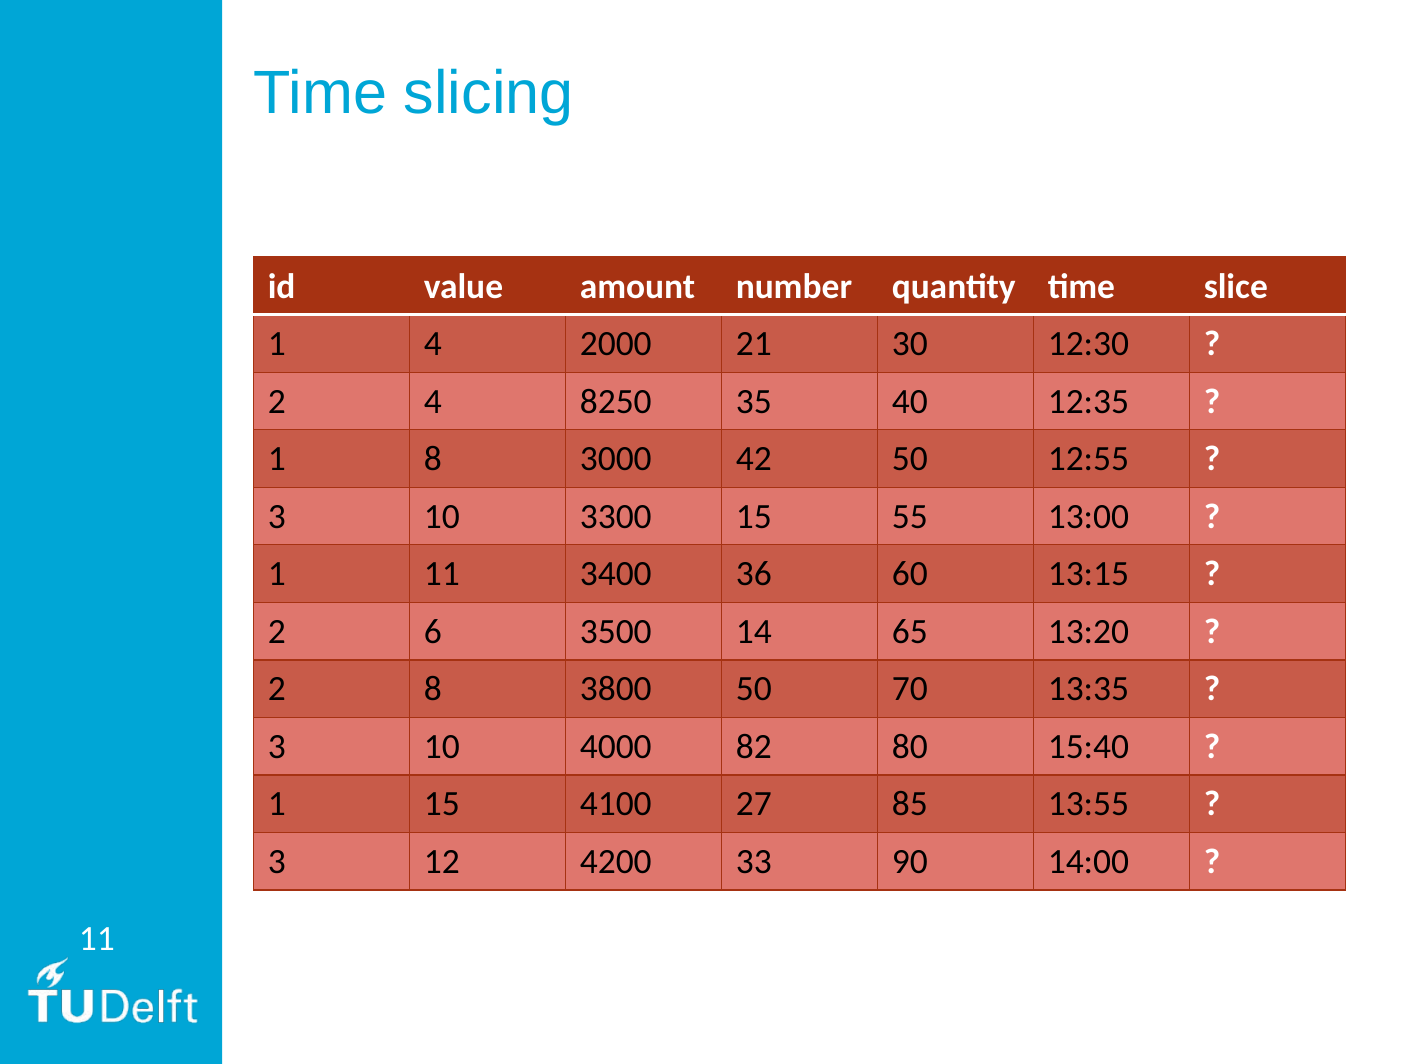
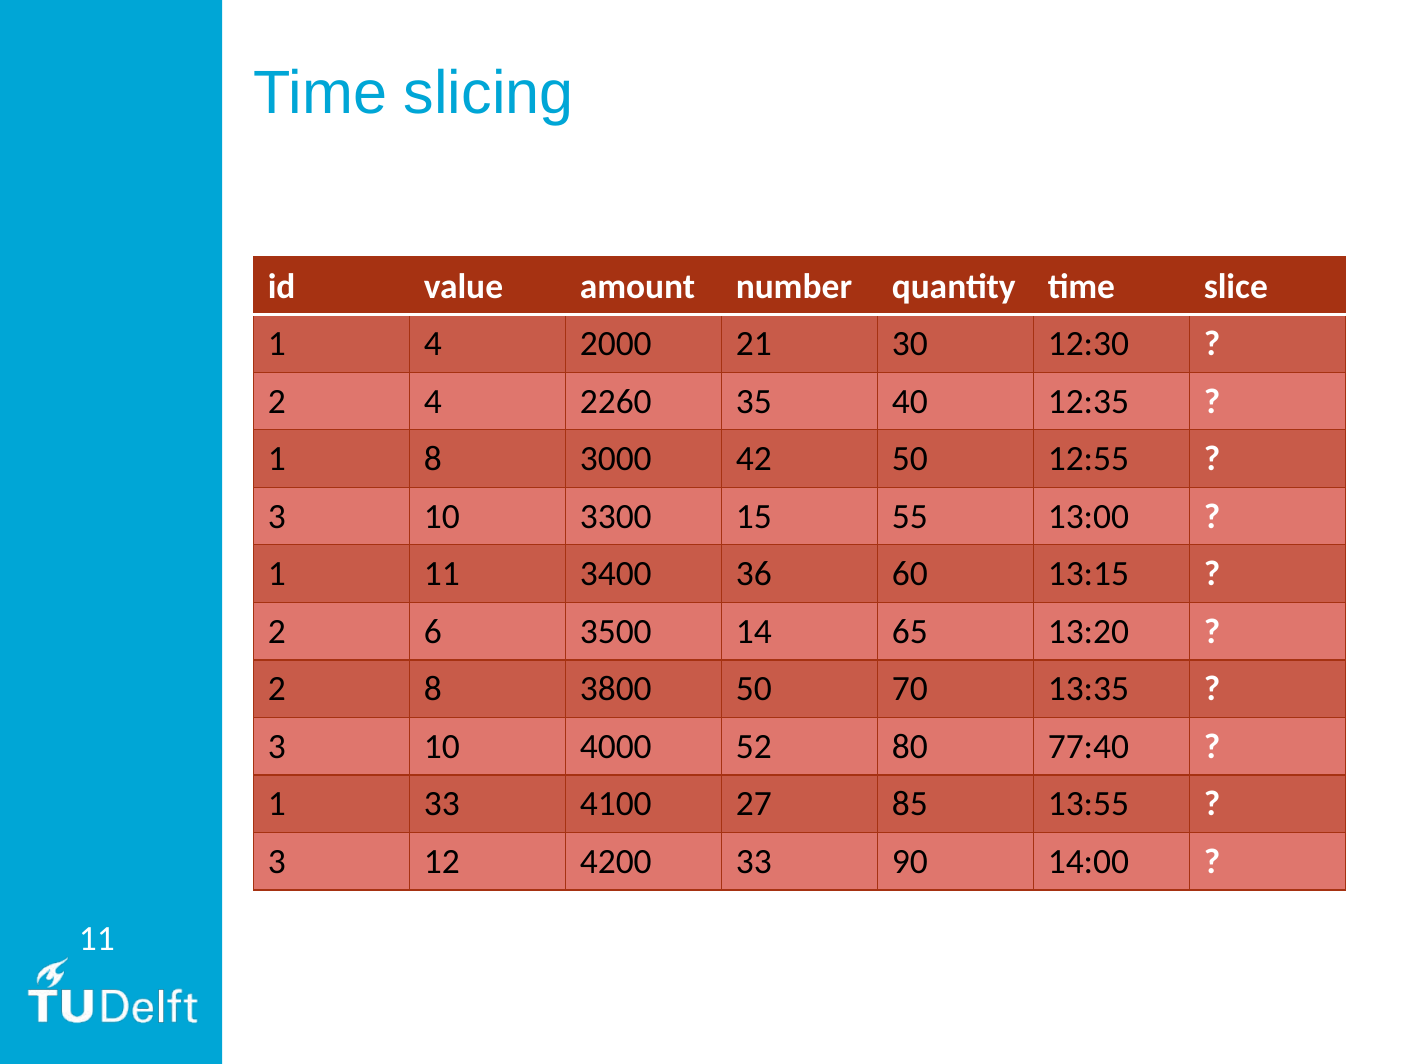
8250: 8250 -> 2260 (616, 401)
82: 82 -> 52 (754, 747)
15:40: 15:40 -> 77:40 (1088, 747)
1 15: 15 -> 33 (442, 804)
